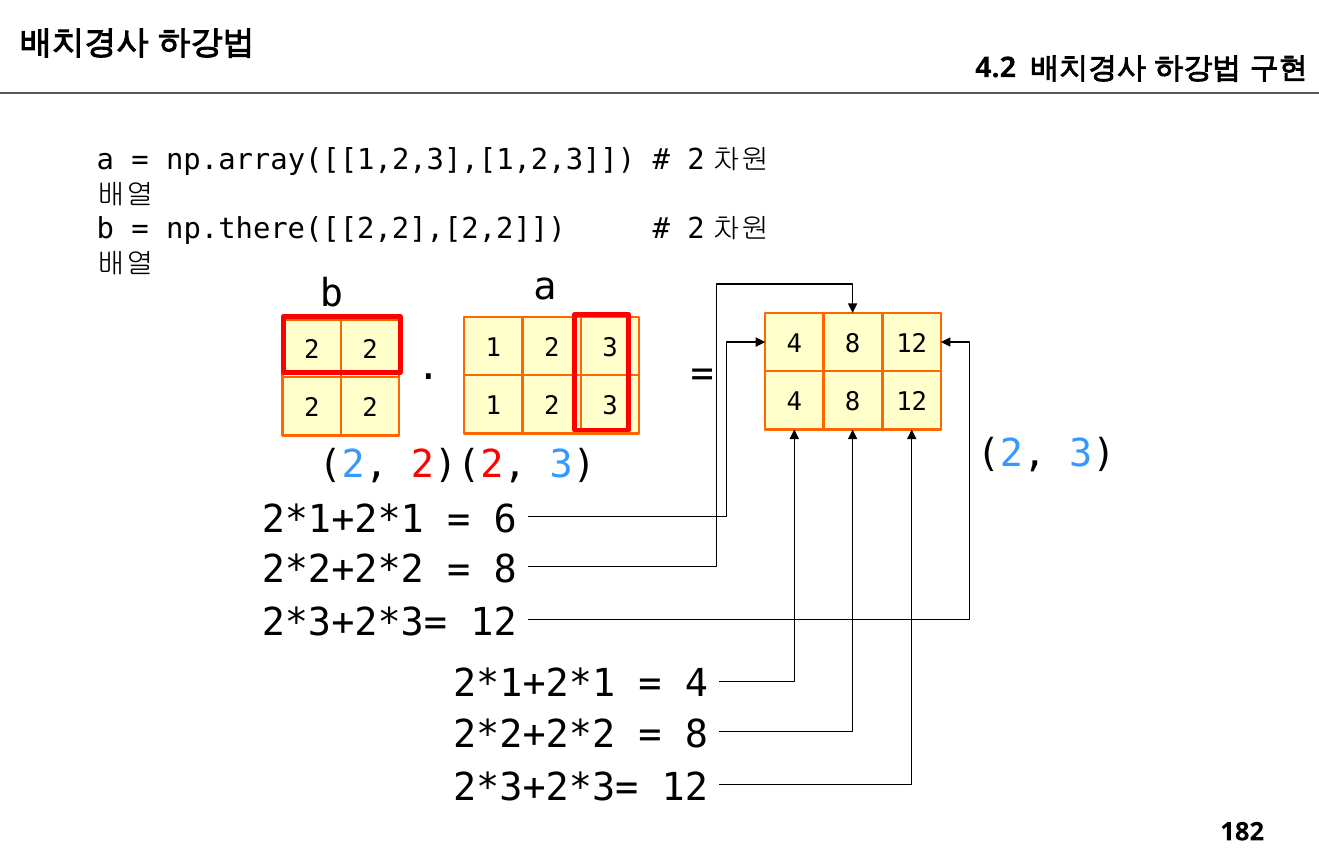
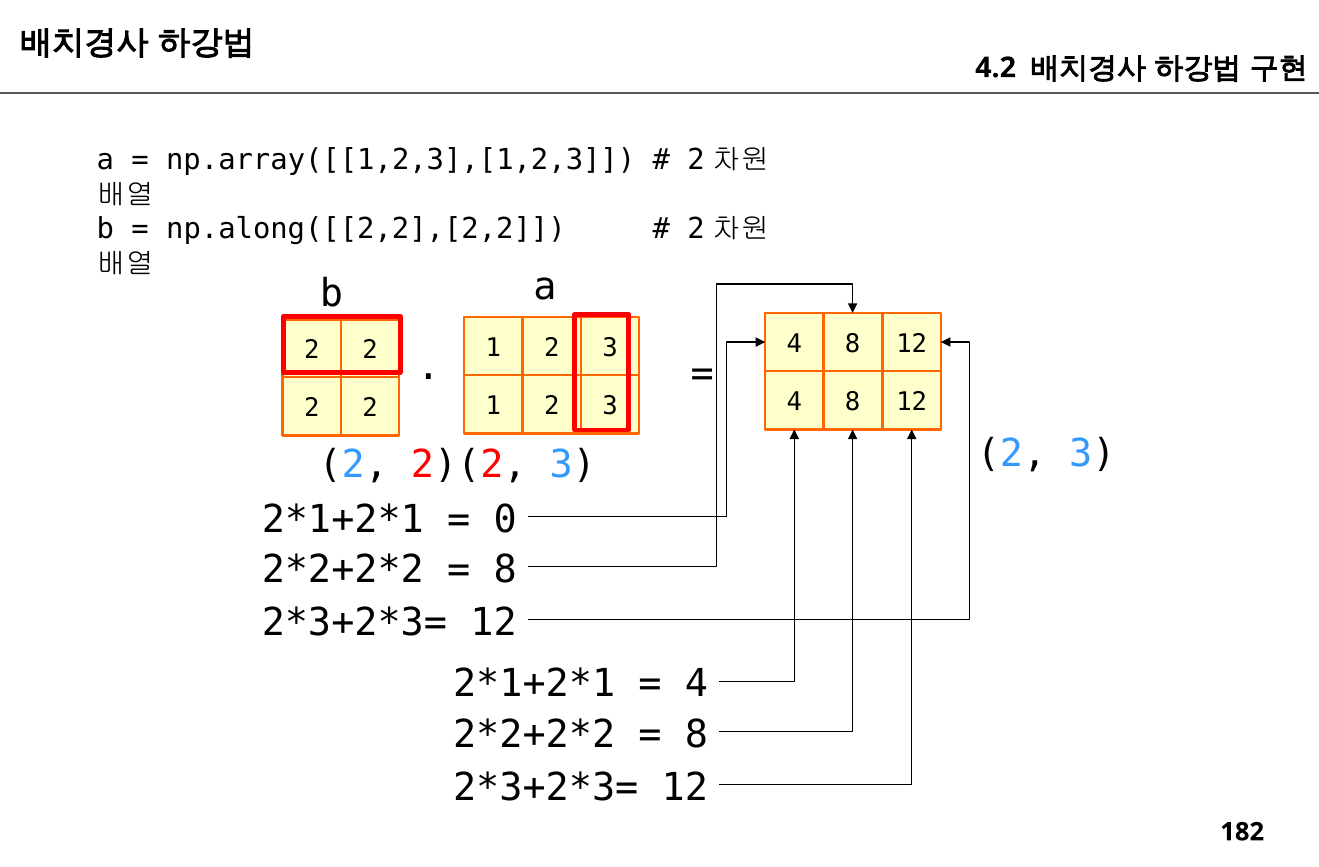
np.there([[2,2],[2,2: np.there([[2,2],[2,2 -> np.along([[2,2],[2,2 (366, 229)
6: 6 -> 0 (505, 519)
